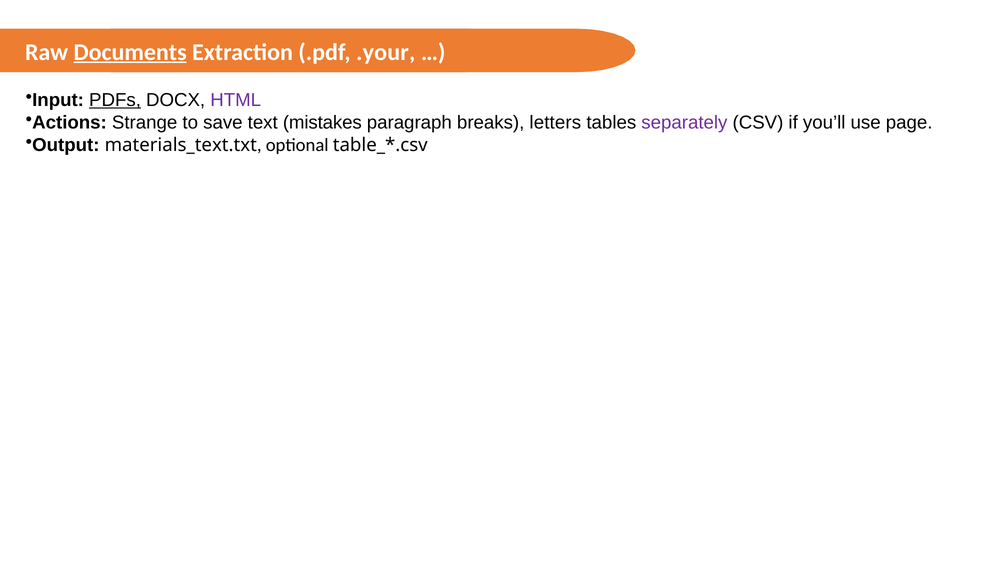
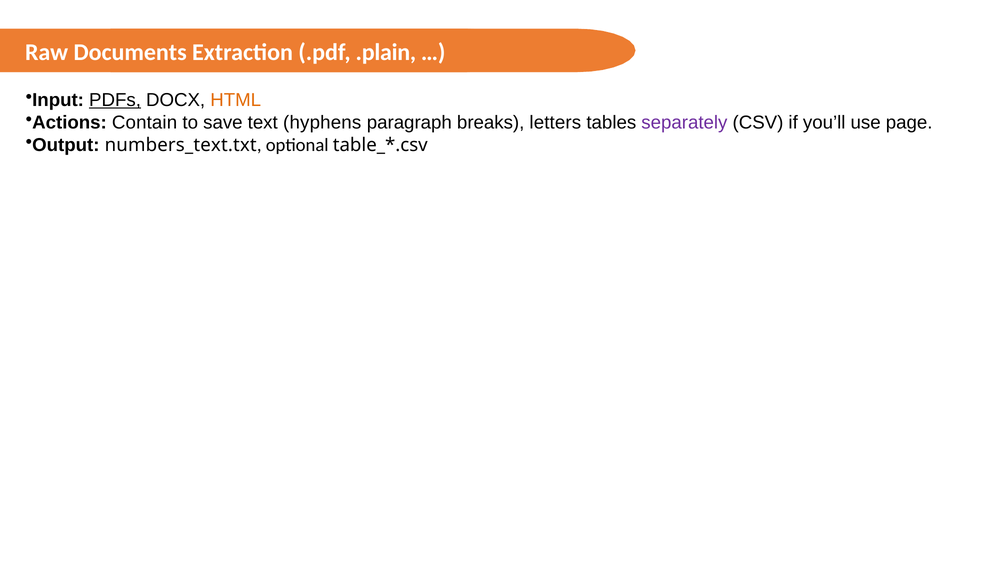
Documents underline: present -> none (130, 52)
.your: .your -> .plain (386, 52)
HTML colour: purple -> orange (236, 100)
Strange: Strange -> Contain (145, 122)
mistakes: mistakes -> hyphens (322, 122)
materials_text.txt: materials_text.txt -> numbers_text.txt (181, 145)
